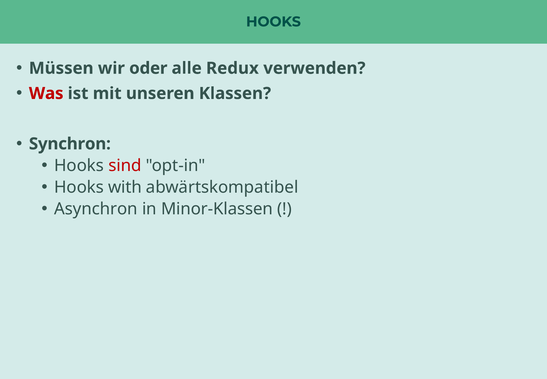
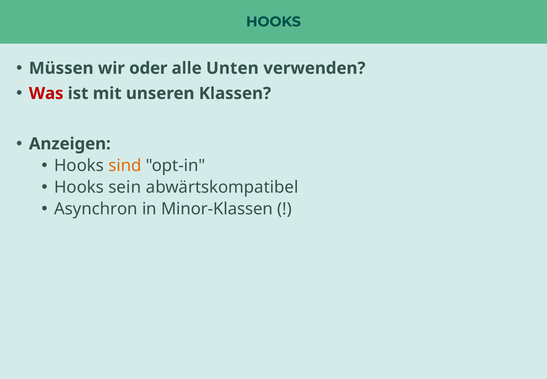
Redux: Redux -> Unten (232, 68)
Synchron: Synchron -> Anzeigen (70, 144)
sind colour: red -> orange (125, 165)
with: with -> sein (125, 187)
